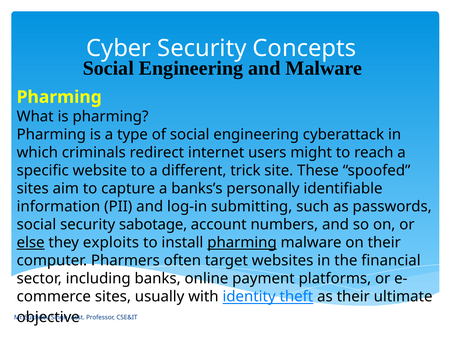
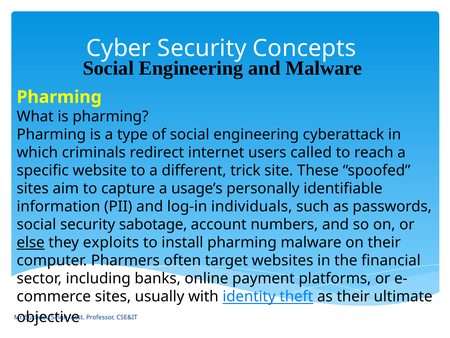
might: might -> called (311, 152)
banks’s: banks’s -> usage’s (197, 188)
submitting: submitting -> individuals (252, 206)
pharming underline: present -> none (242, 242)
